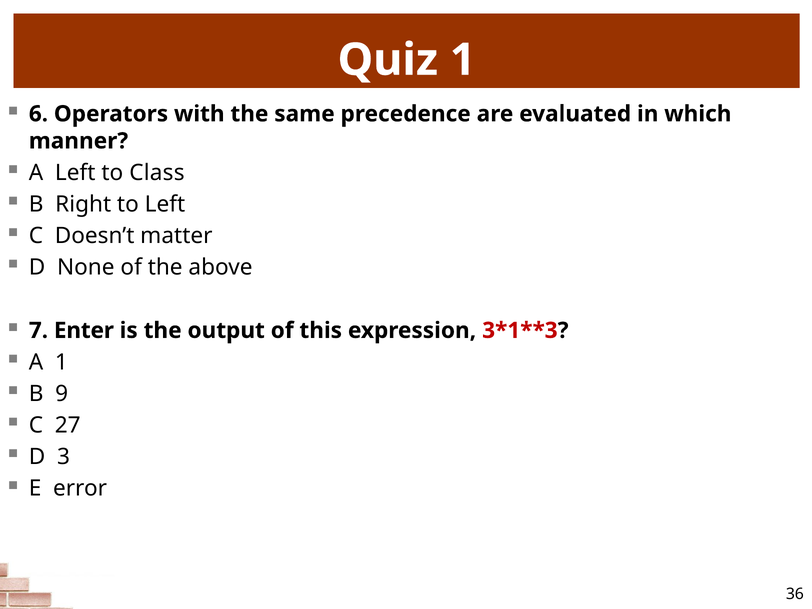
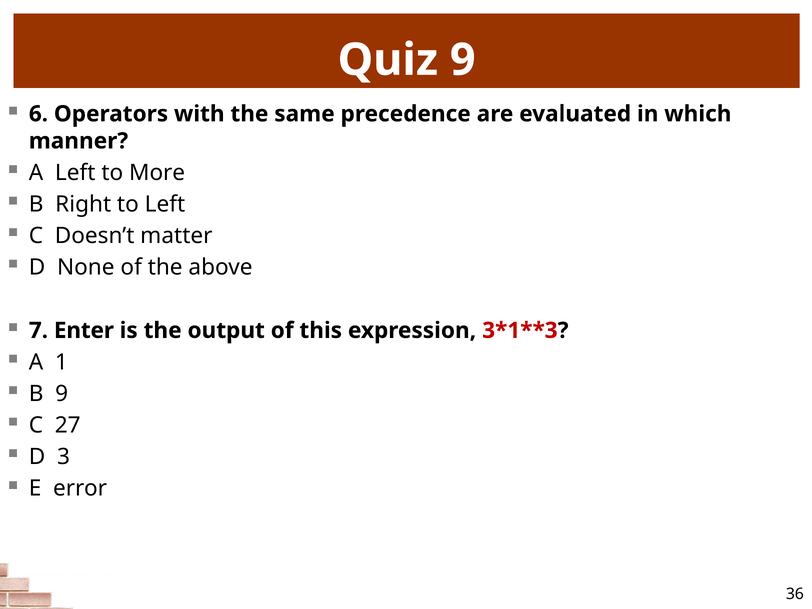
Quiz 1: 1 -> 9 (463, 60)
Class: Class -> More (157, 173)
